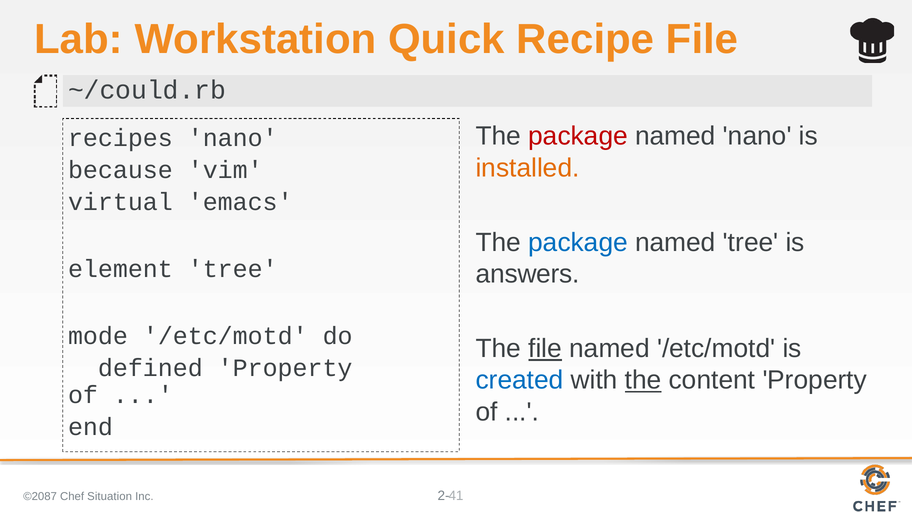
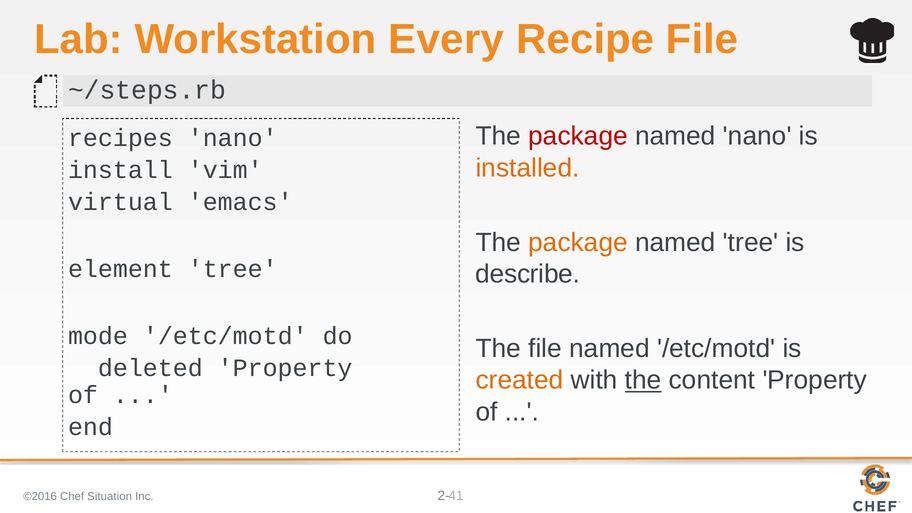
Quick: Quick -> Every (446, 40)
~/could.rb: ~/could.rb -> ~/steps.rb (147, 90)
because: because -> install (120, 170)
package colour: blue -> orange (578, 242)
answers: answers -> describe (528, 274)
file underline: present -> none (545, 349)
defined: defined -> deleted (150, 368)
created colour: blue -> orange (520, 380)
©2087: ©2087 -> ©2016 (40, 496)
